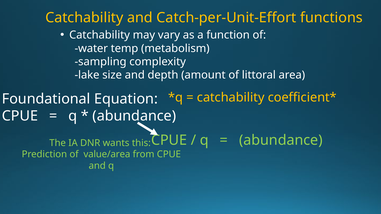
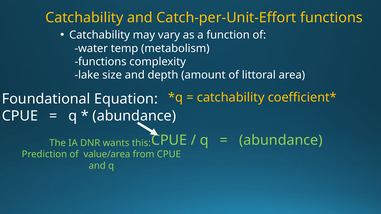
sampling: sampling -> functions (101, 62)
